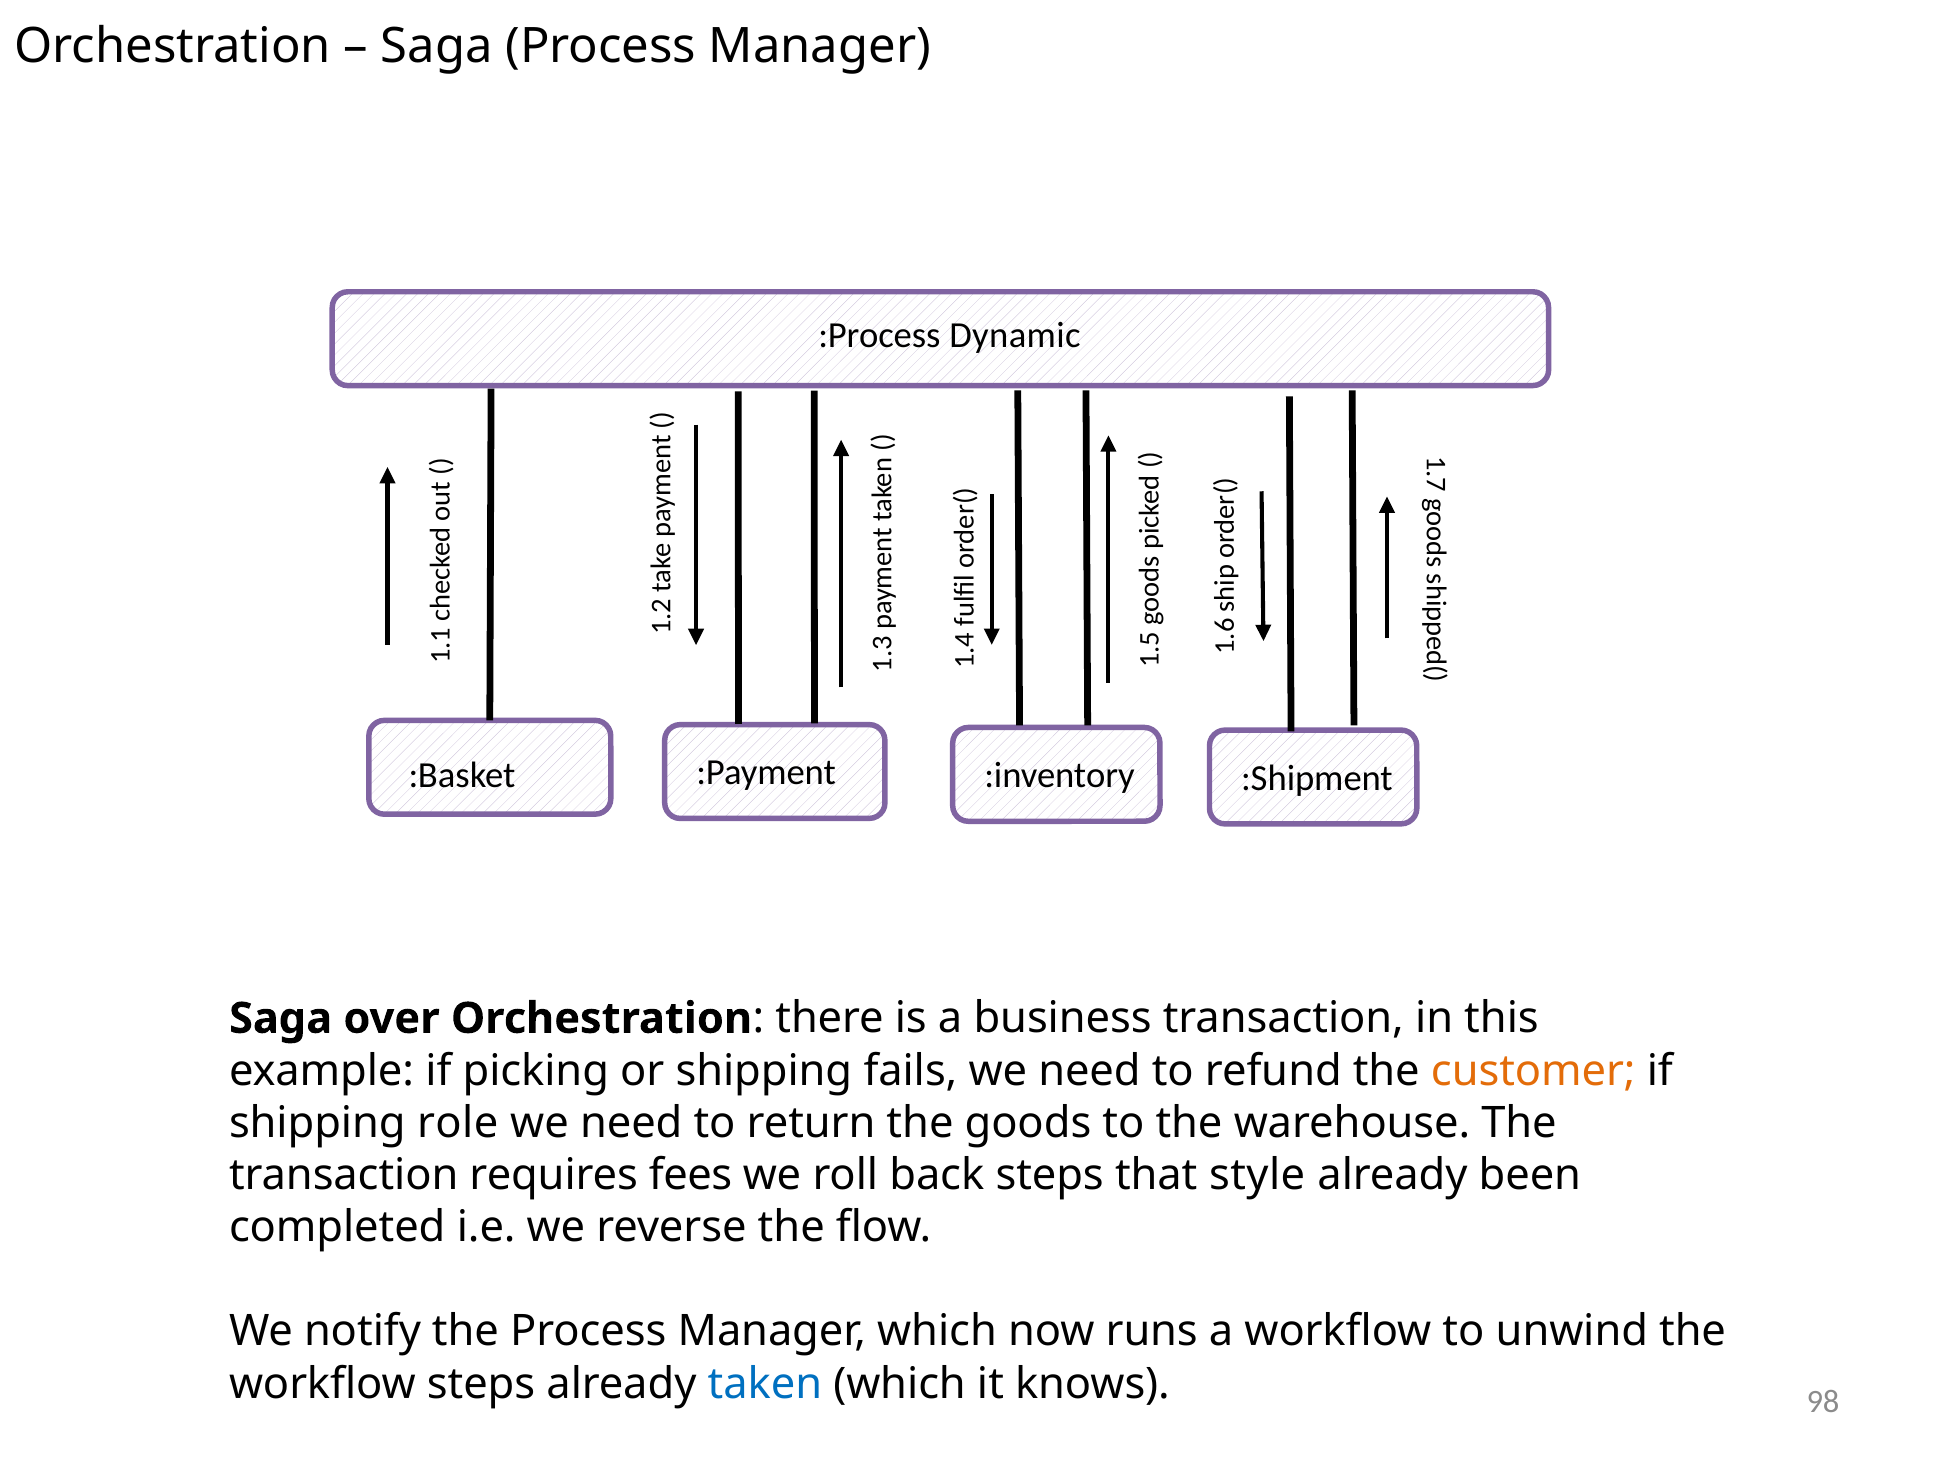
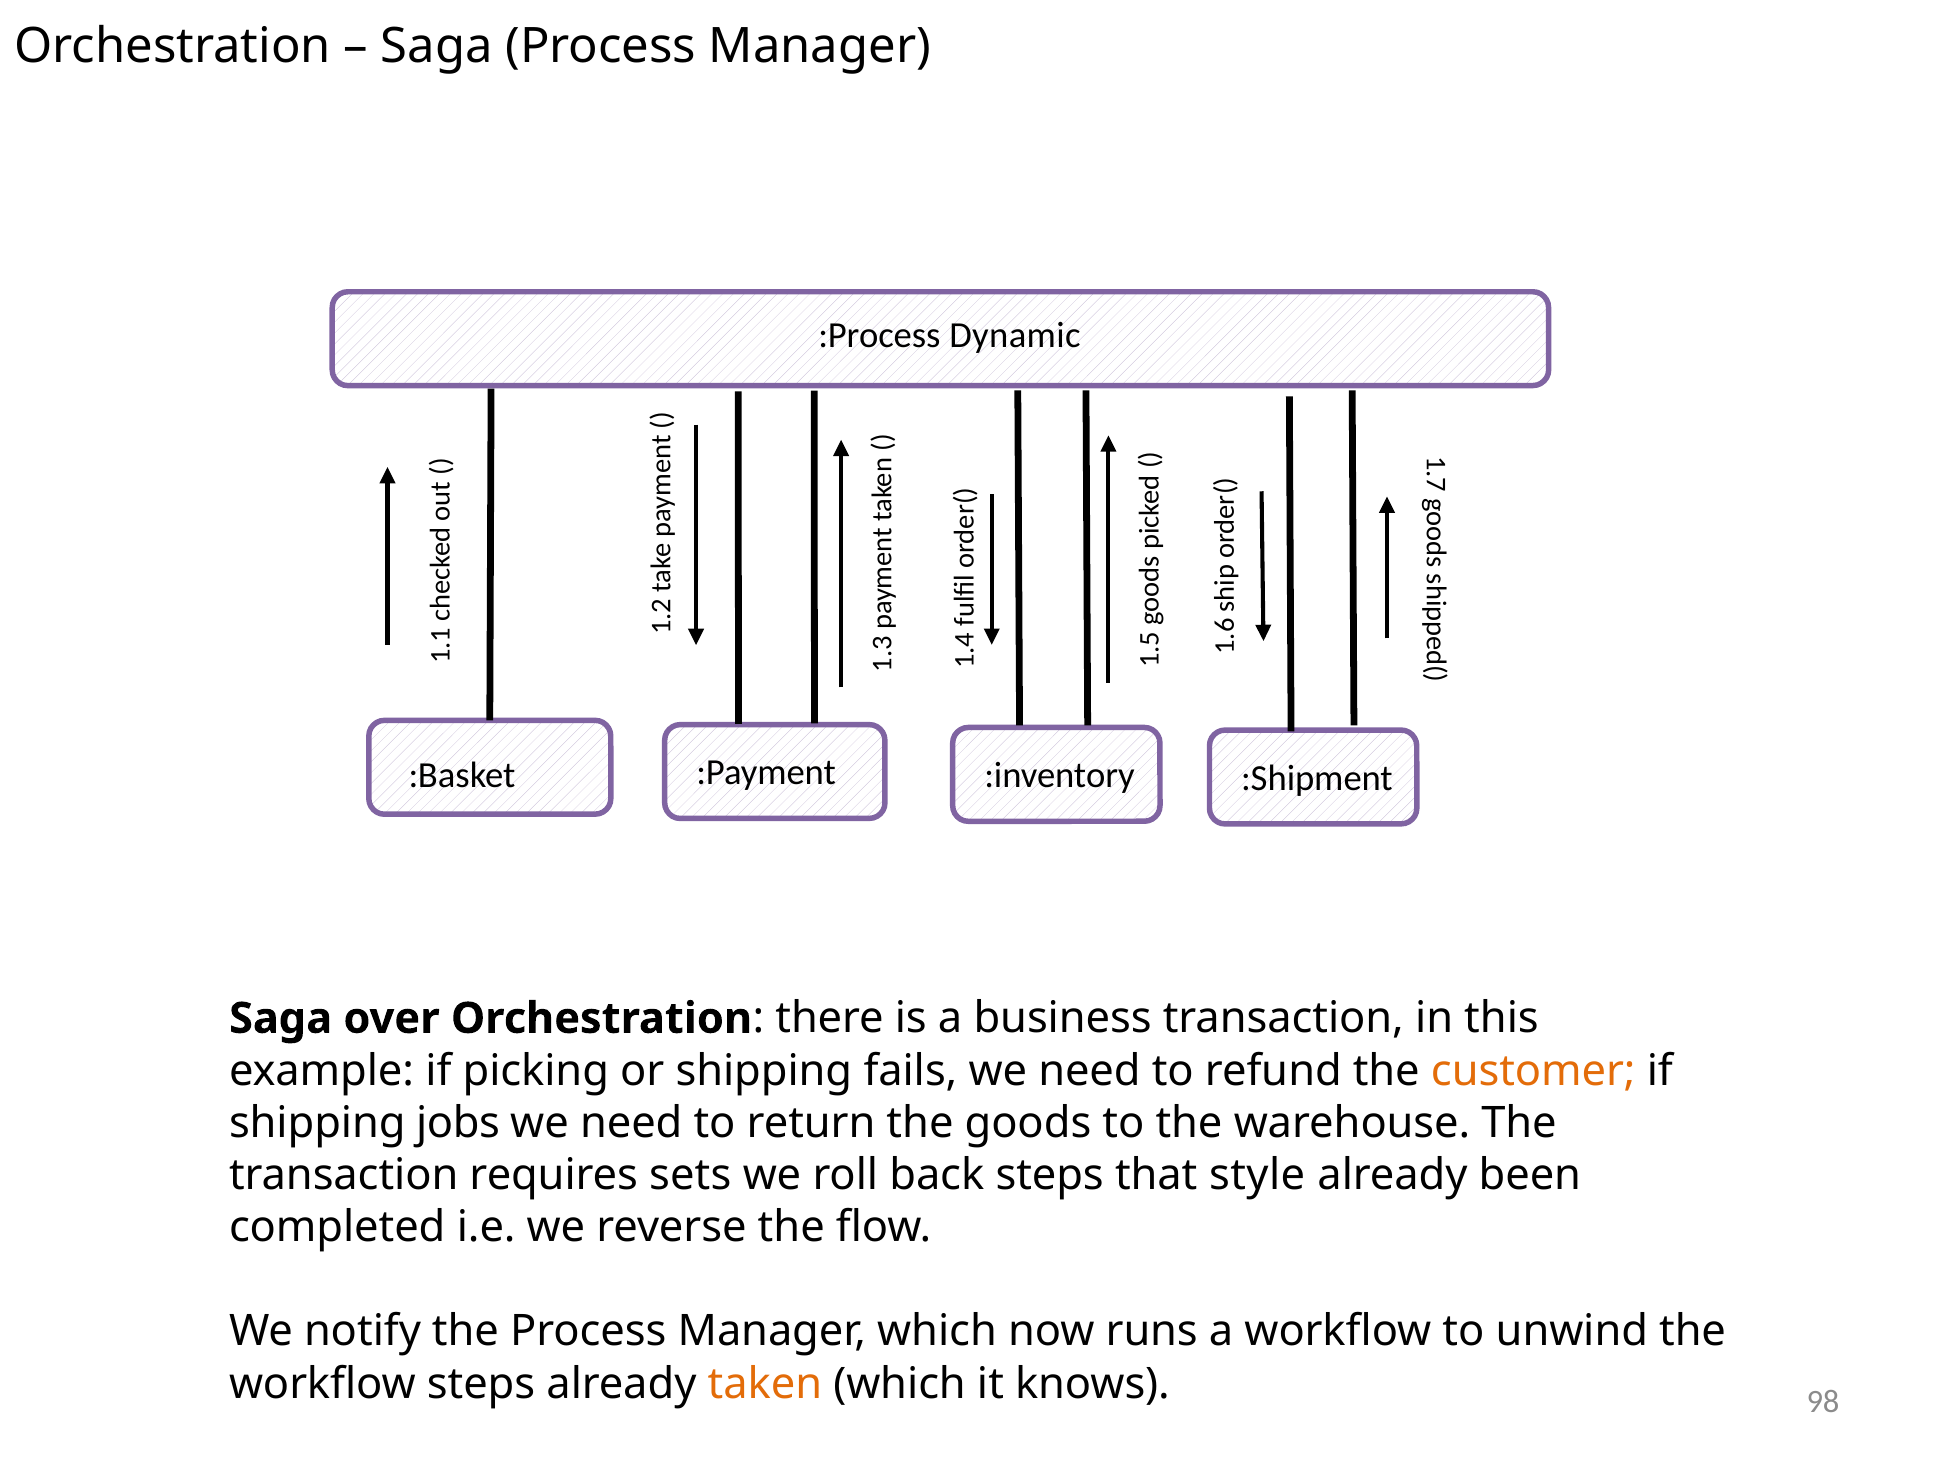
role: role -> jobs (458, 1123)
fees: fees -> sets (690, 1175)
taken colour: blue -> orange (765, 1384)
